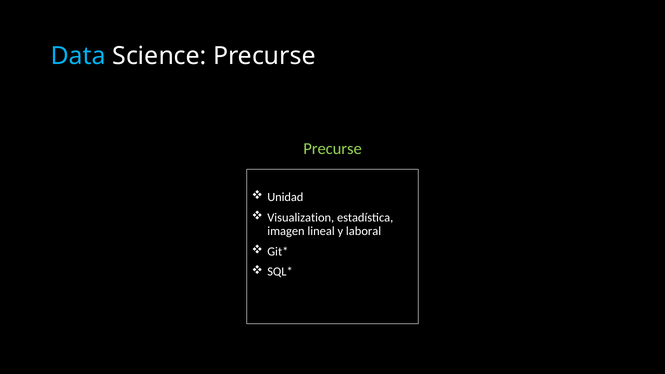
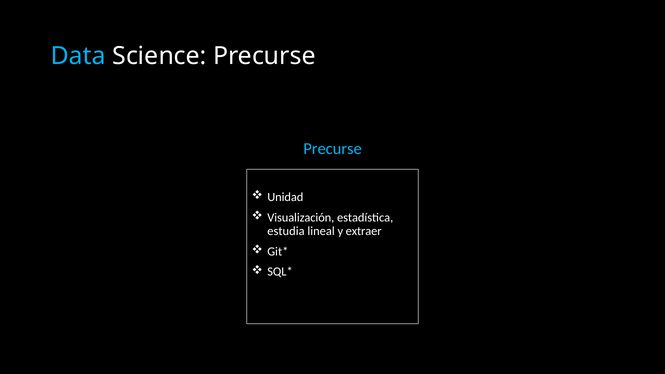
Precurse colour: light green -> light blue (333, 149)
Visualization: Visualization -> Visualización (301, 218)
imagen: imagen -> estudia (286, 231)
laboral: laboral -> extraer (364, 231)
